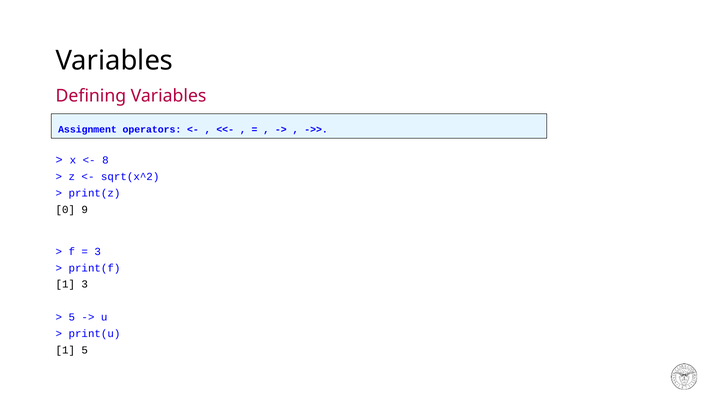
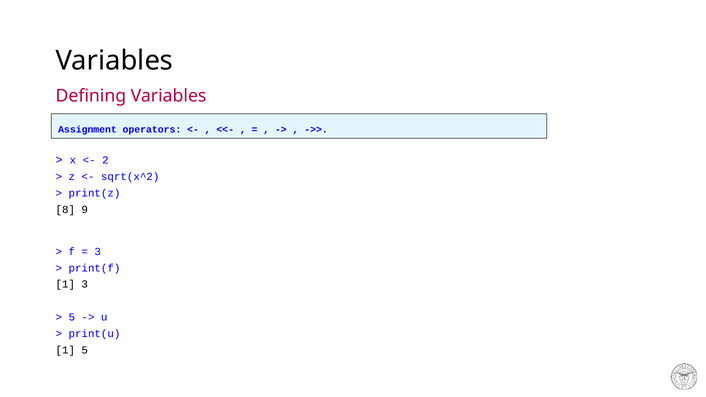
8: 8 -> 2 (105, 160)
0: 0 -> 8 (65, 210)
